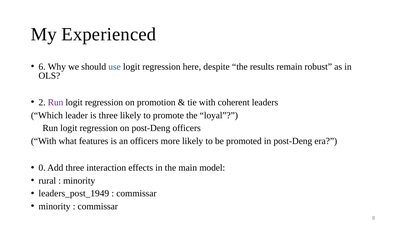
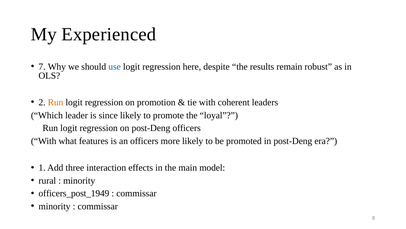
6: 6 -> 7 (42, 66)
Run colour: purple -> orange (56, 102)
is three: three -> since (108, 115)
0: 0 -> 1 (42, 167)
leaders_post_1949: leaders_post_1949 -> officers_post_1949 (74, 193)
